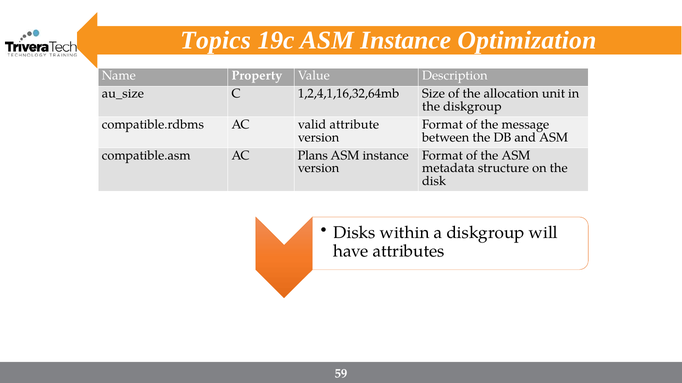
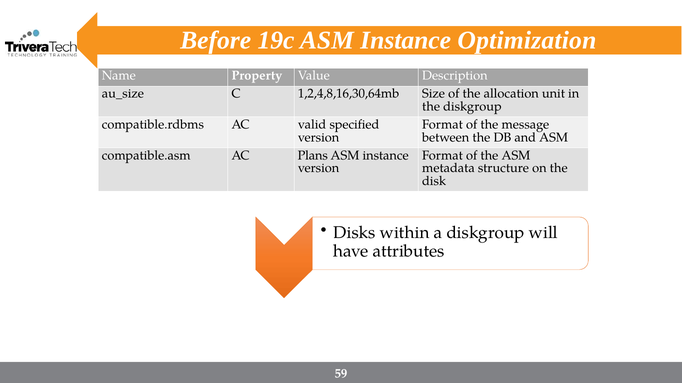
Topics: Topics -> Before (216, 40)
1,2,4,1,16,32,64mb: 1,2,4,1,16,32,64mb -> 1,2,4,8,16,30,64mb (349, 94)
attribute: attribute -> specified (354, 125)
